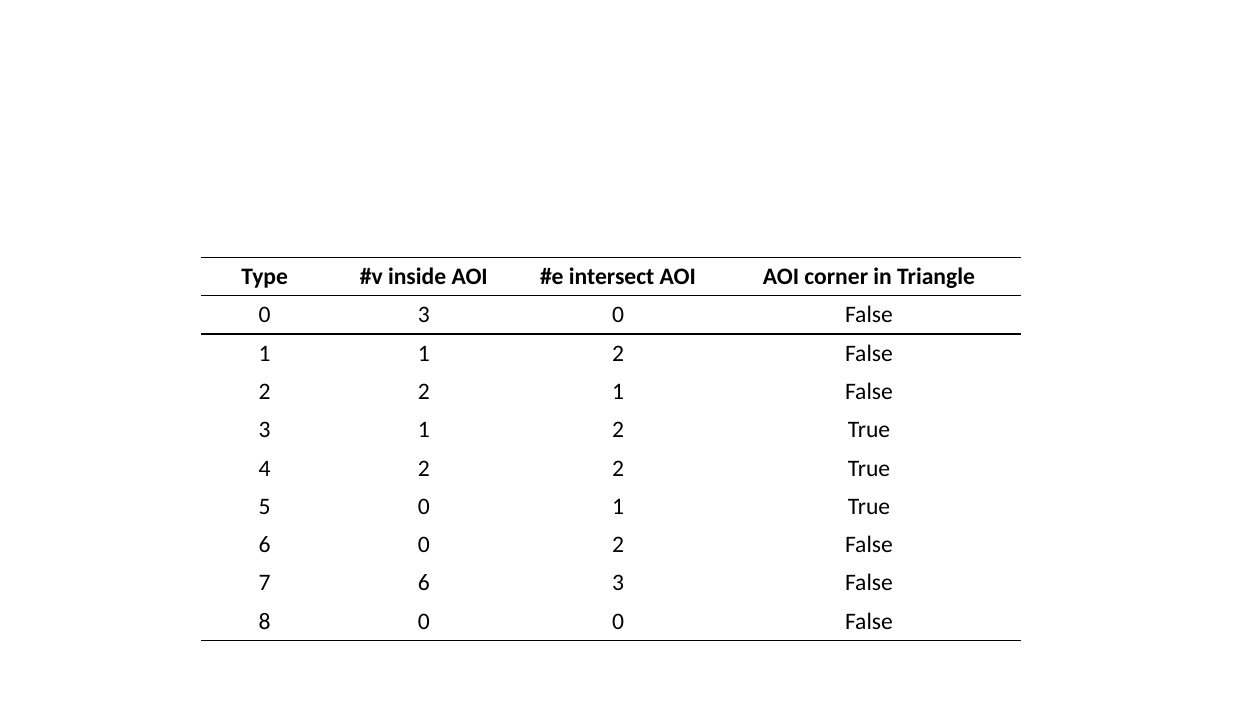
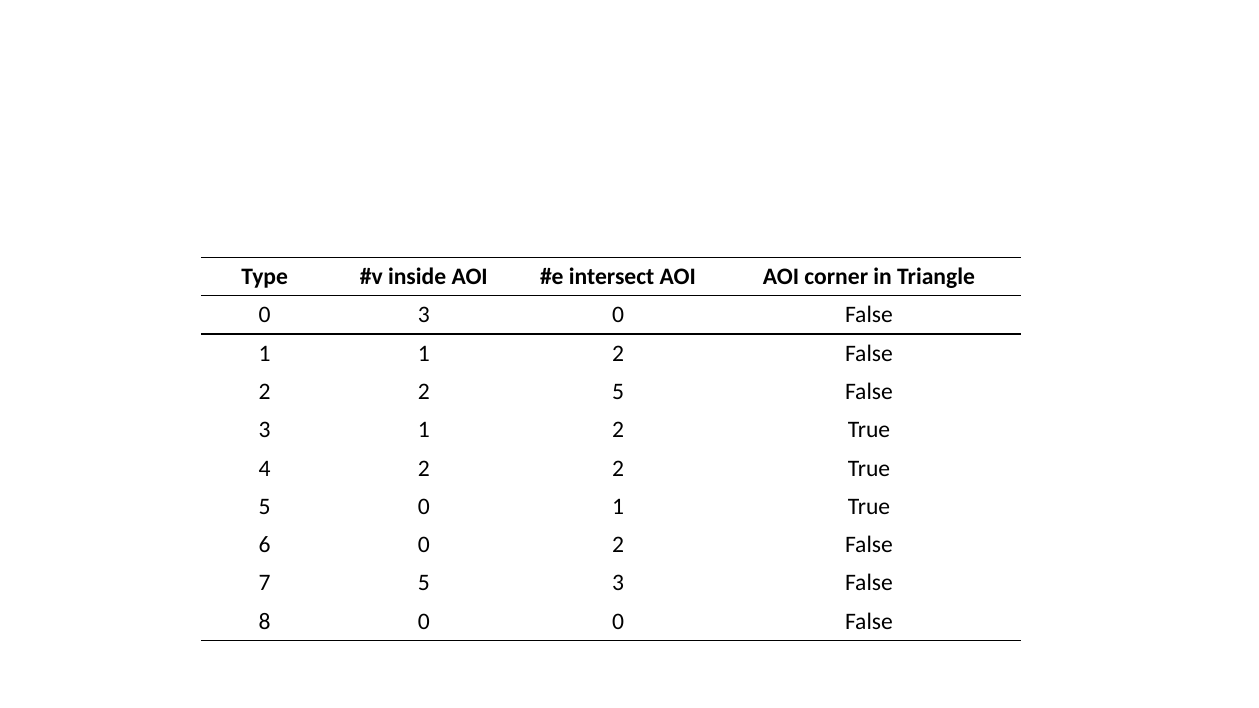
2 1: 1 -> 5 (618, 392)
7 6: 6 -> 5 (424, 583)
